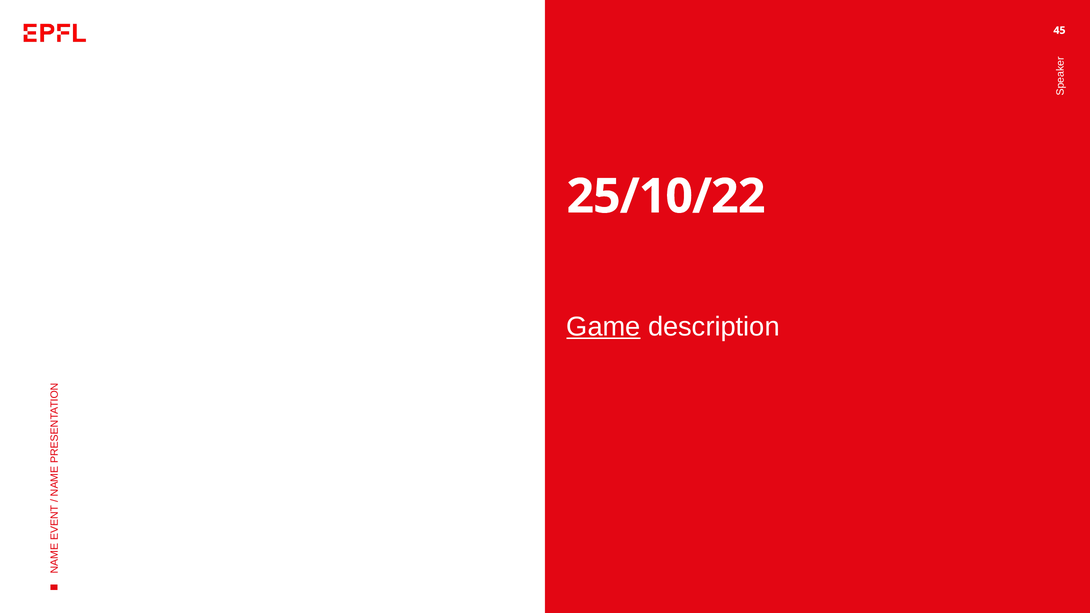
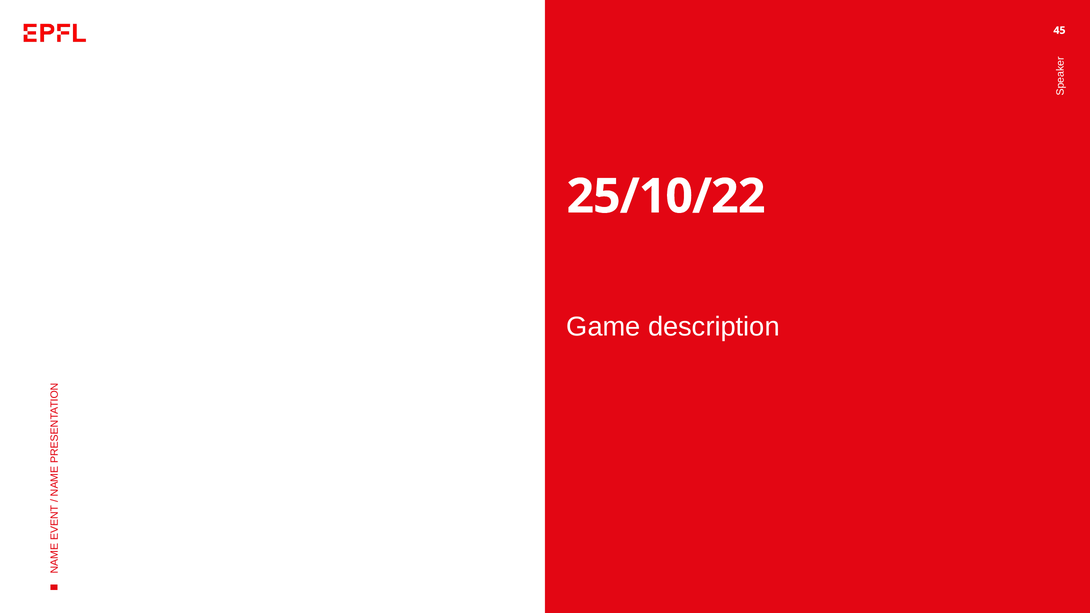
Game underline: present -> none (604, 327)
